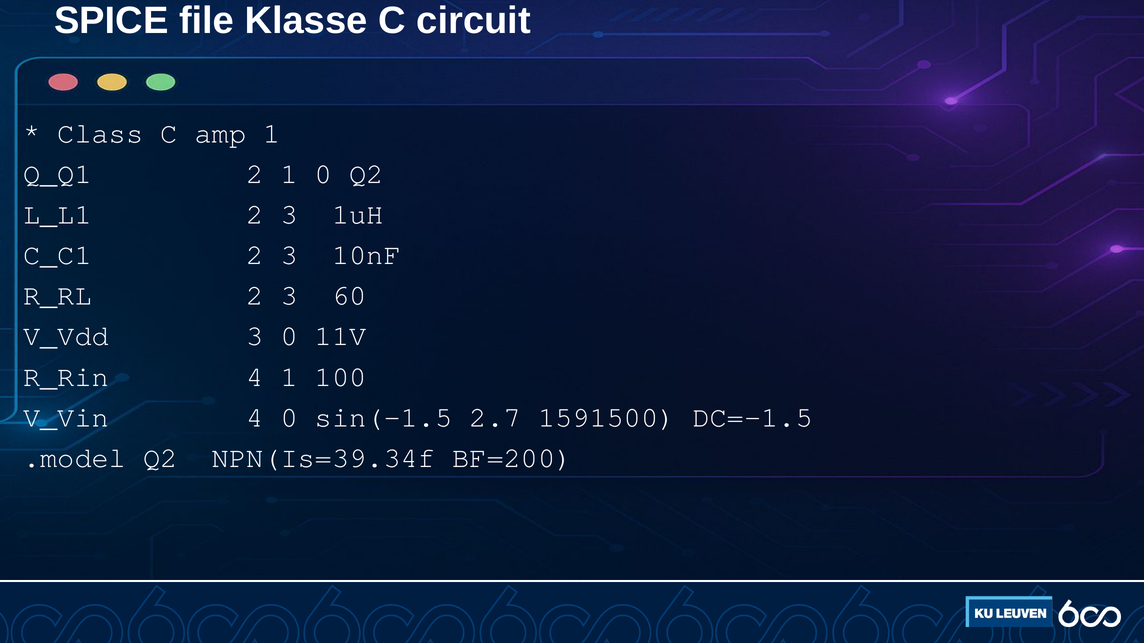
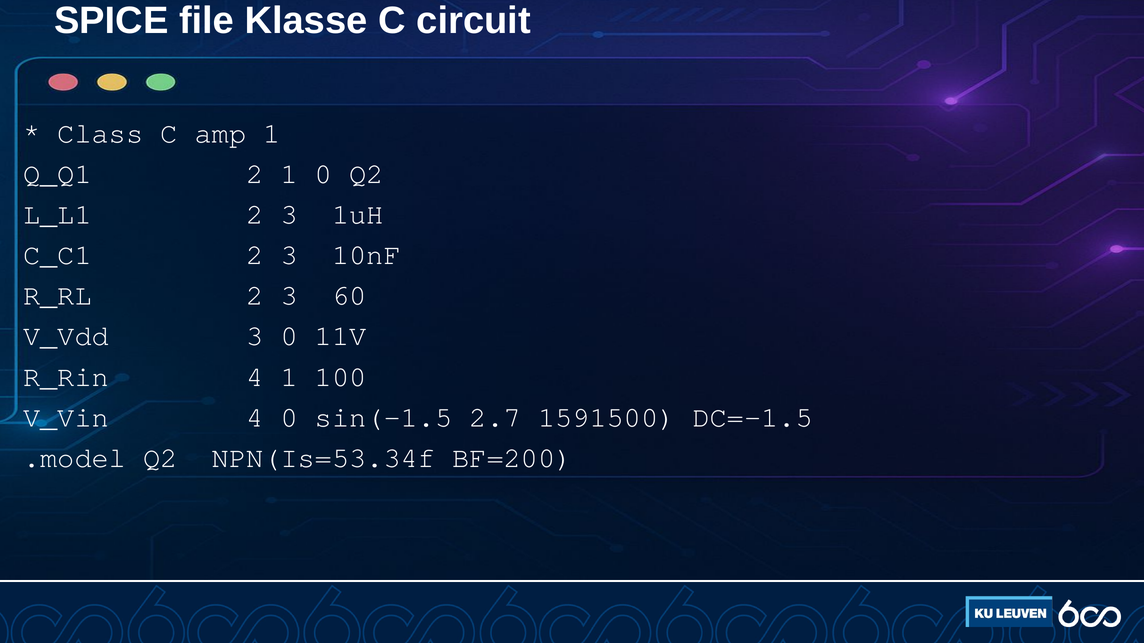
NPN(Is=39.34f: NPN(Is=39.34f -> NPN(Is=53.34f (323, 458)
